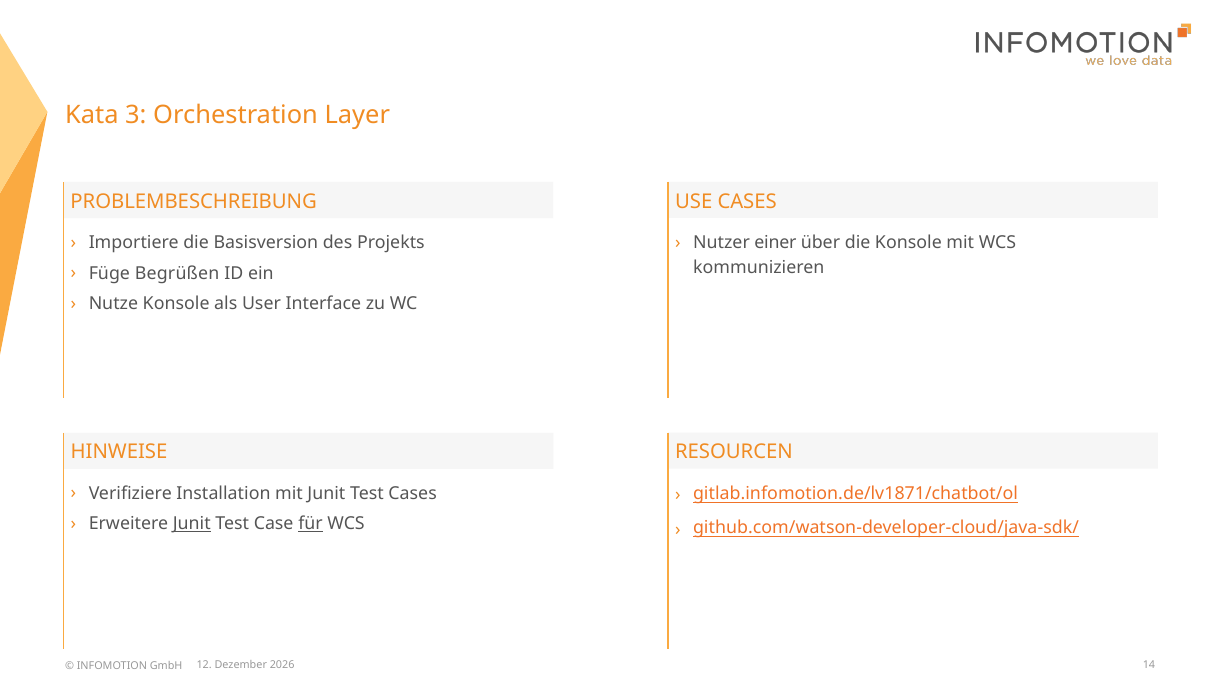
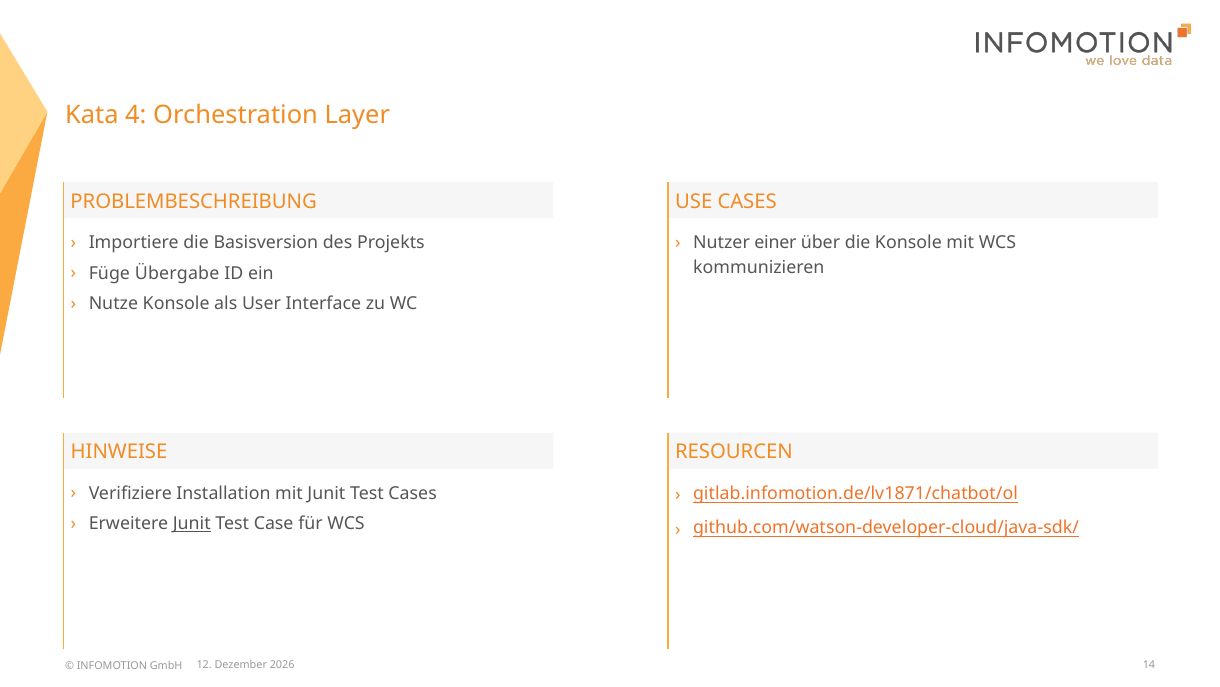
3: 3 -> 4 (136, 115)
Begrüßen: Begrüßen -> Übergabe (177, 273)
für underline: present -> none (310, 523)
